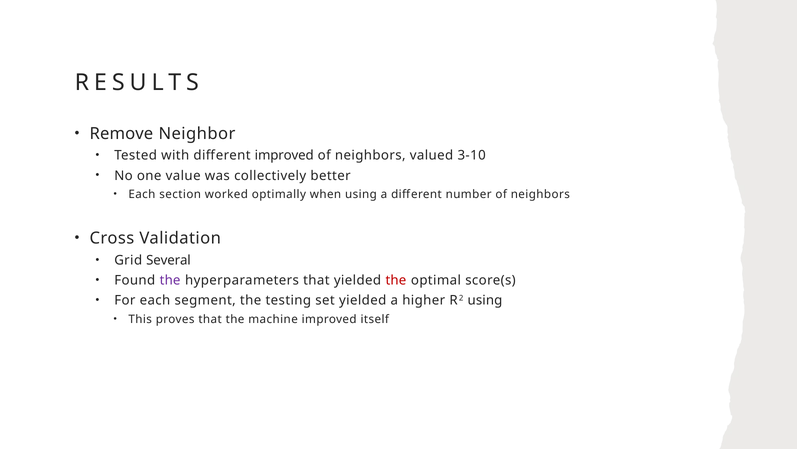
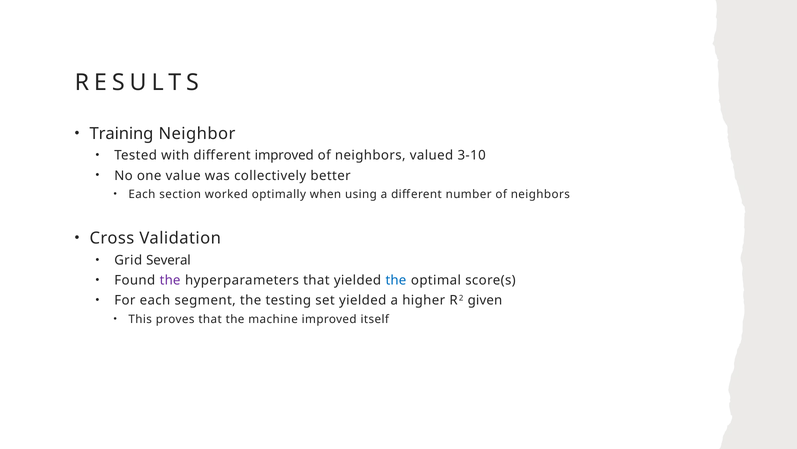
Remove: Remove -> Training (122, 133)
the colour: red -> blue (396, 280)
R2 using: using -> given (485, 300)
